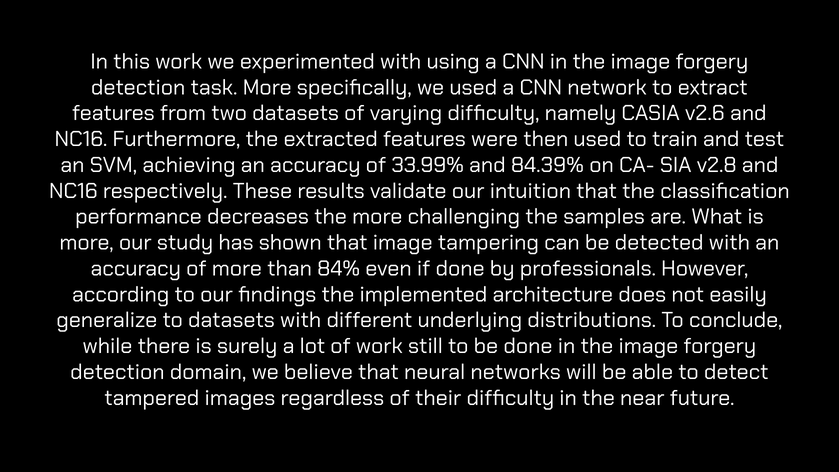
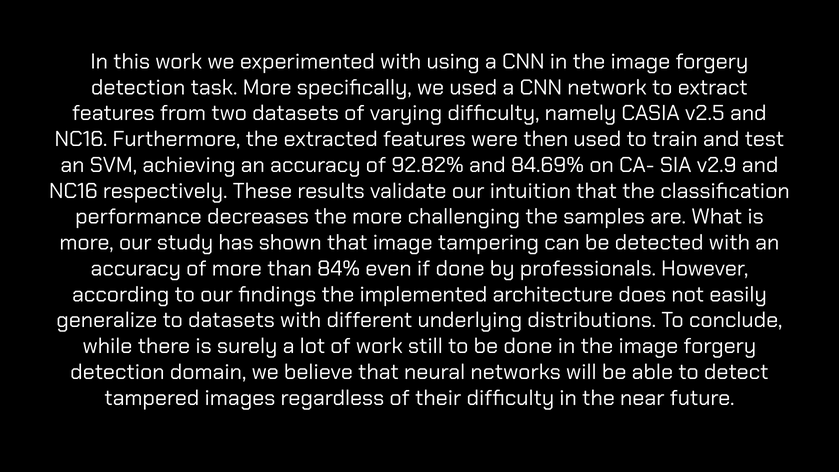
v2.6: v2.6 -> v2.5 (705, 113)
33.99%: 33.99% -> 92.82% (428, 165)
84.39%: 84.39% -> 84.69% (547, 165)
v2.8: v2.8 -> v2.9 (717, 165)
